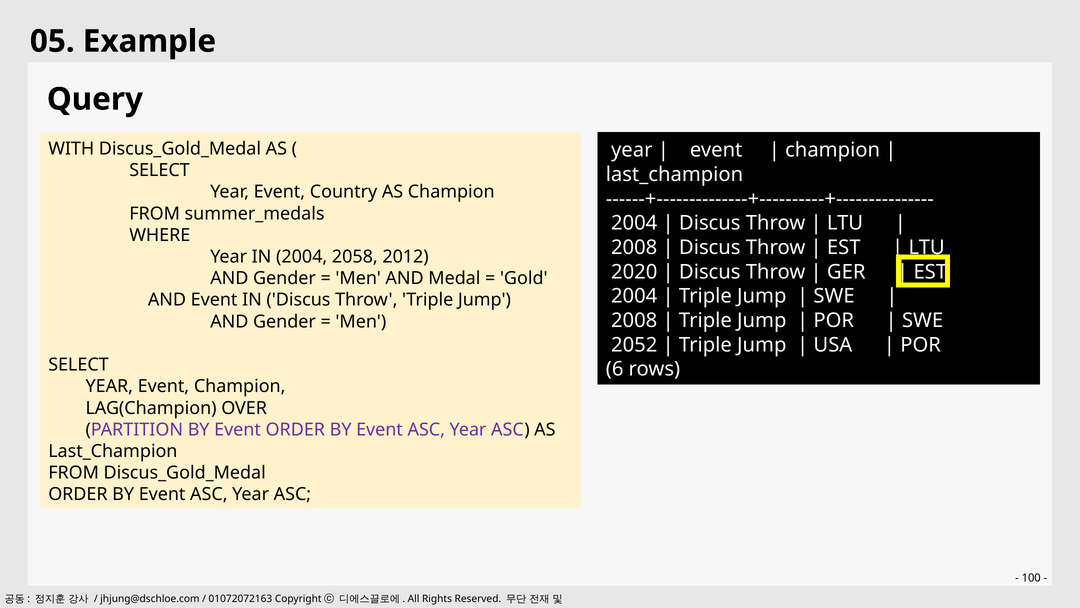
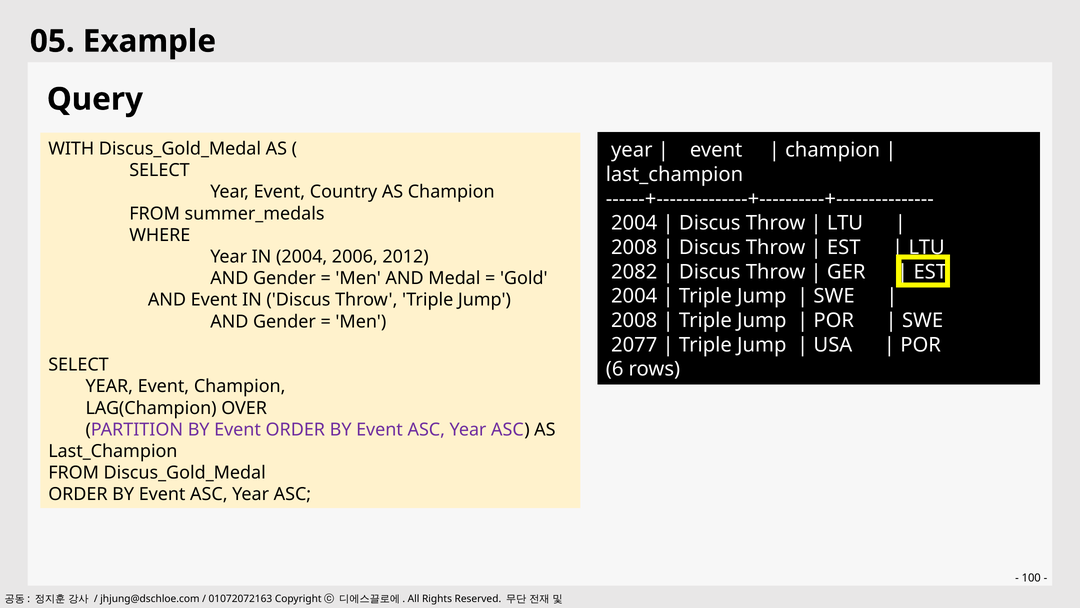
2058: 2058 -> 2006 (355, 257)
2020: 2020 -> 2082 (634, 272)
2052: 2052 -> 2077 (634, 345)
